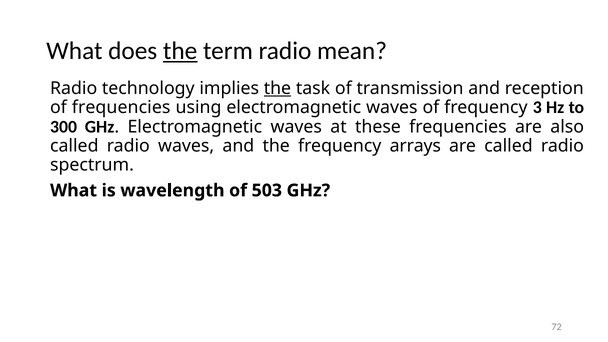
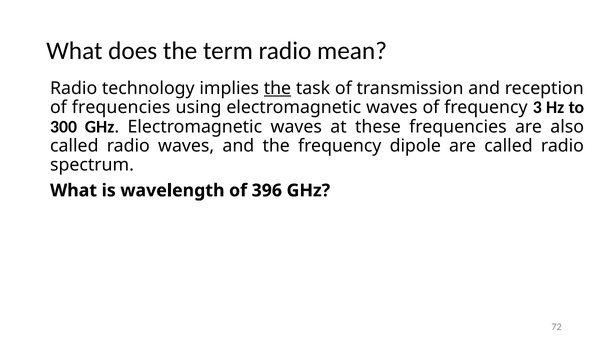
the underline: present -> none (180, 51)
arrays: arrays -> dipole (415, 146)
503: 503 -> 396 (267, 190)
